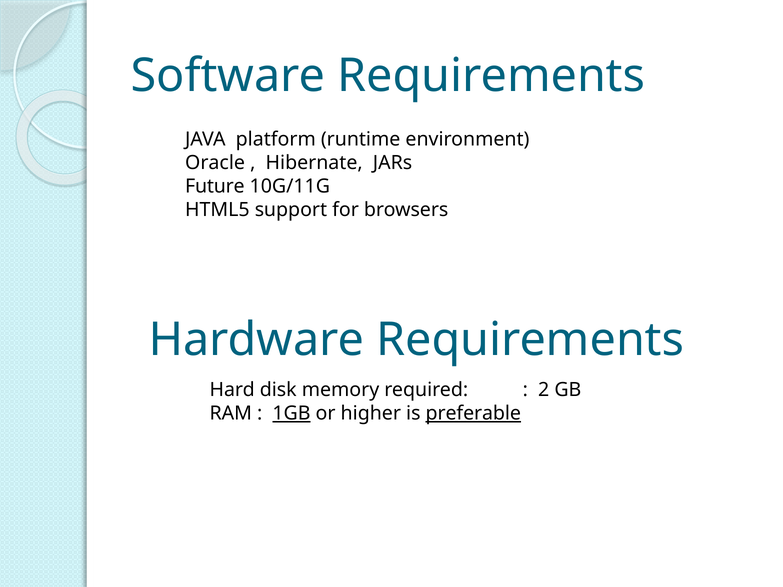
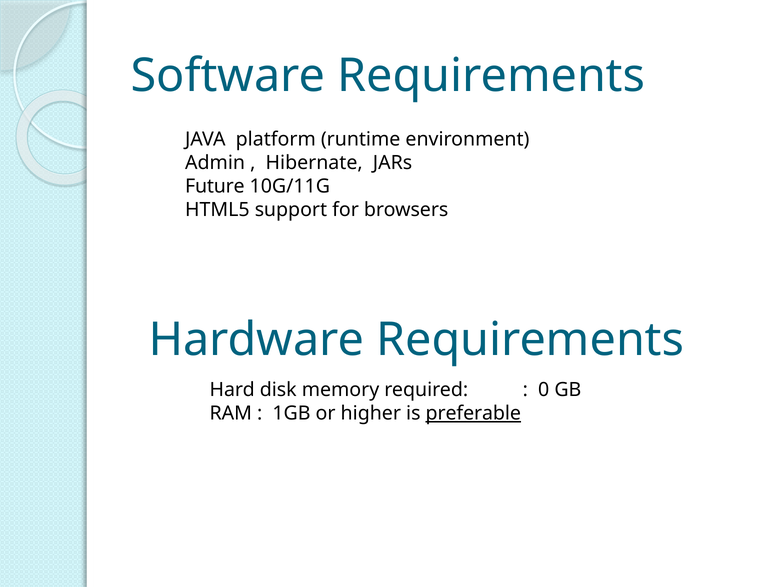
Oracle: Oracle -> Admin (215, 163)
2: 2 -> 0 (544, 390)
1GB underline: present -> none (291, 414)
